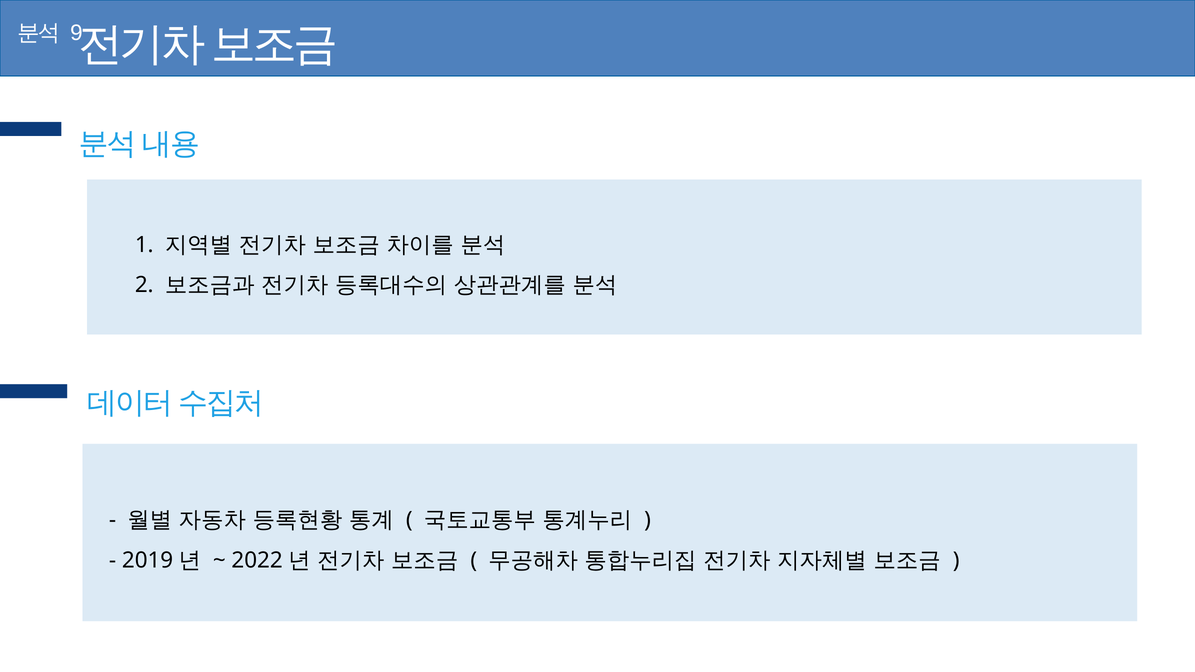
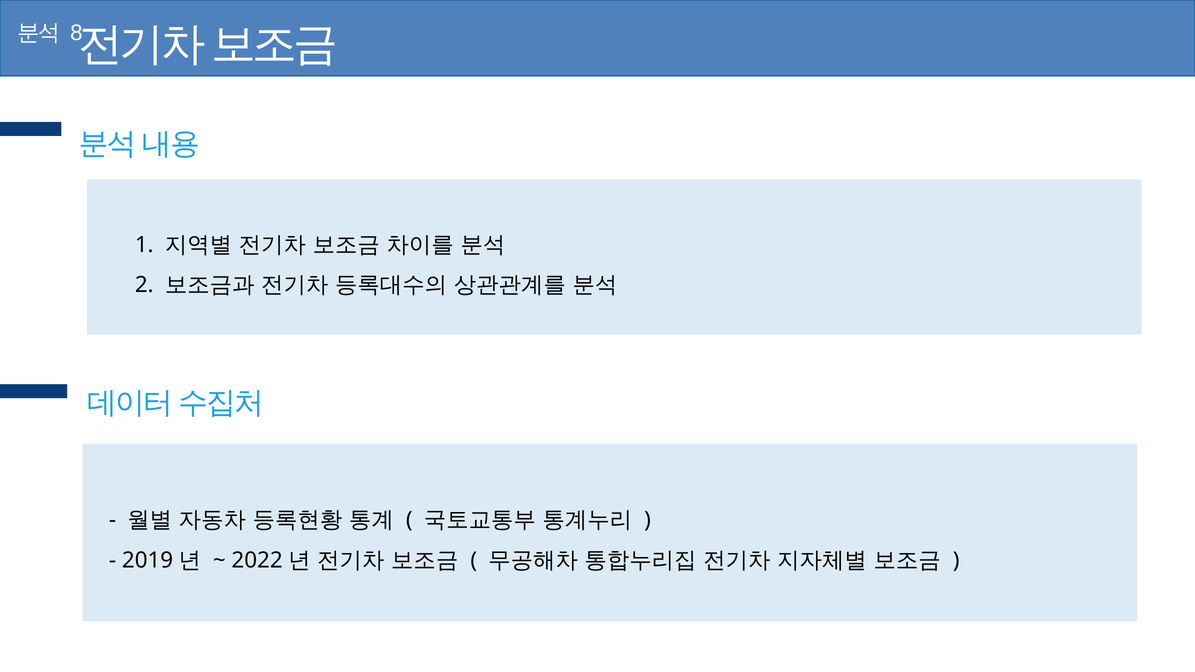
9: 9 -> 8 (76, 33)
